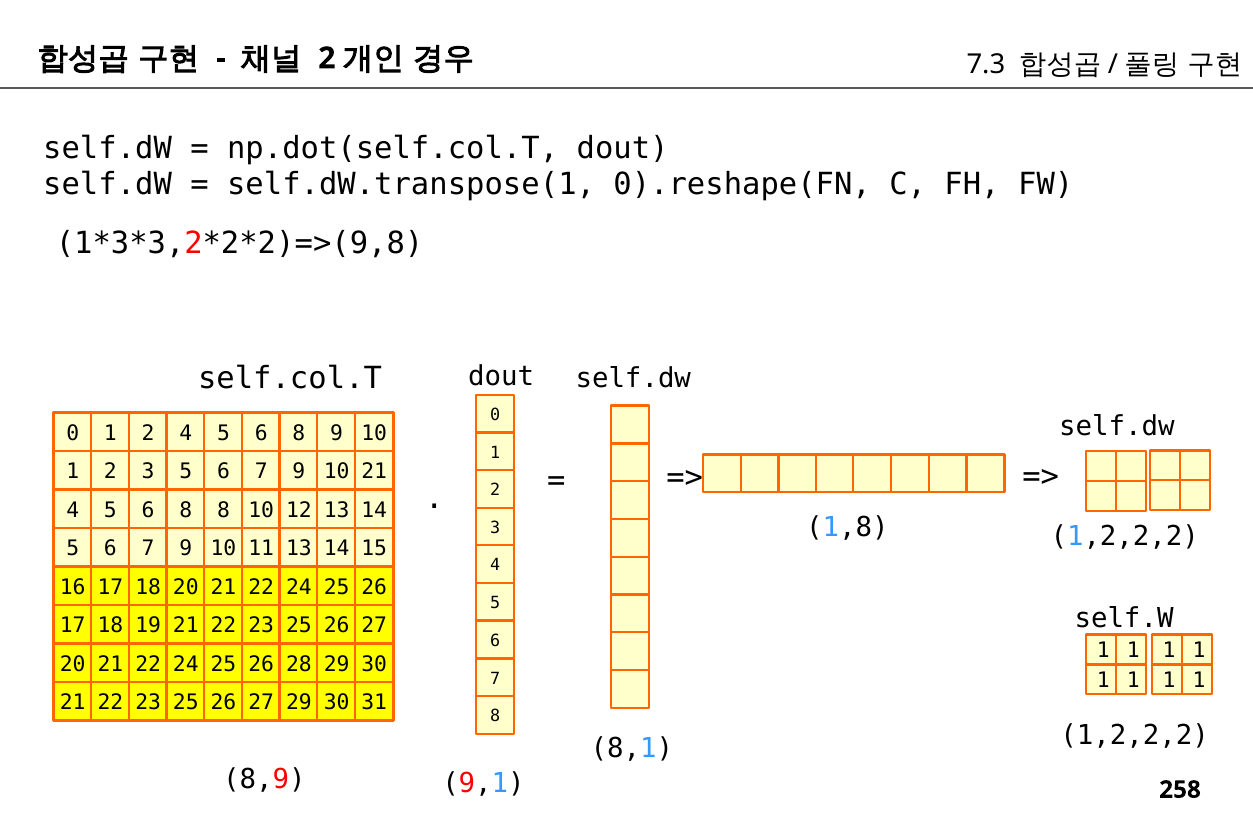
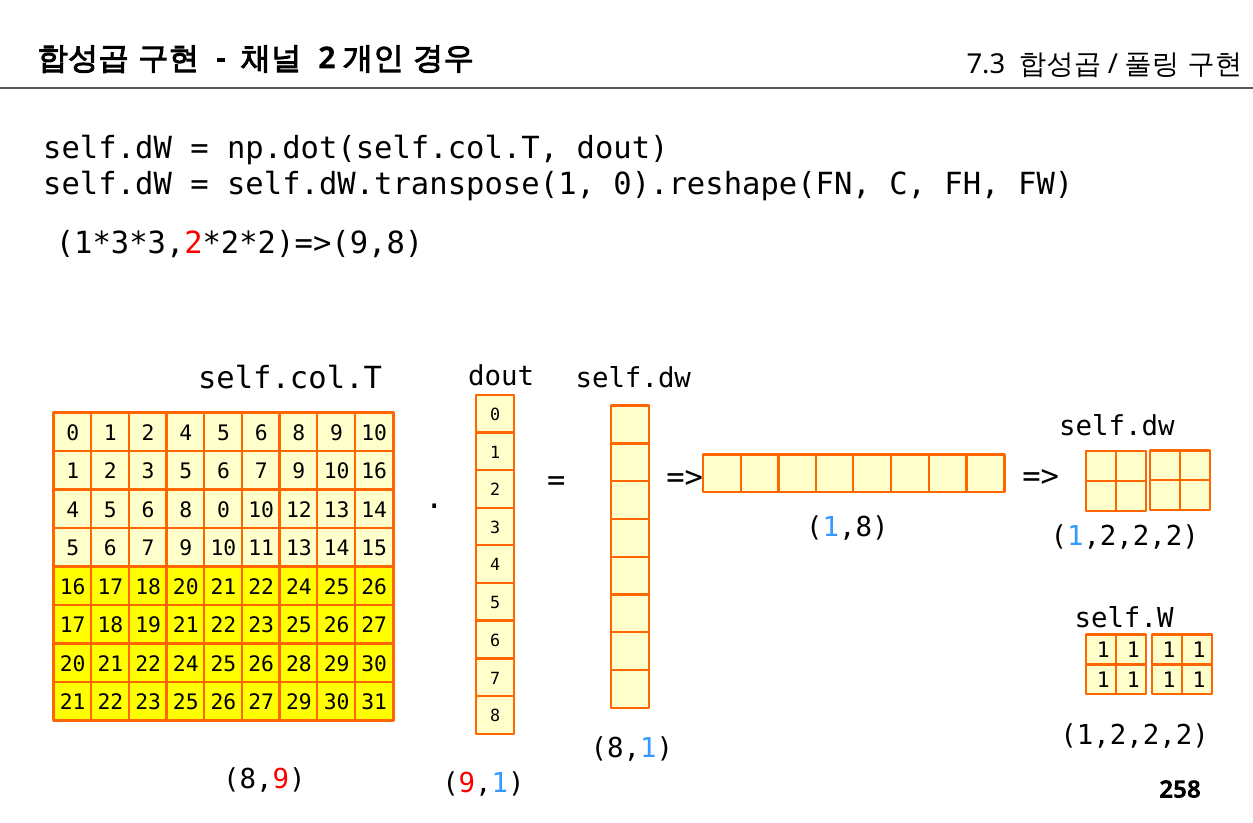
10 21: 21 -> 16 (374, 472)
8 8: 8 -> 0 (223, 510)
